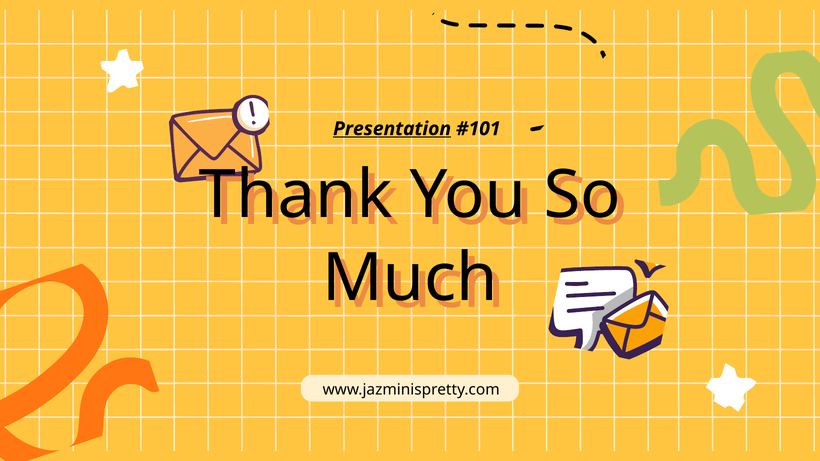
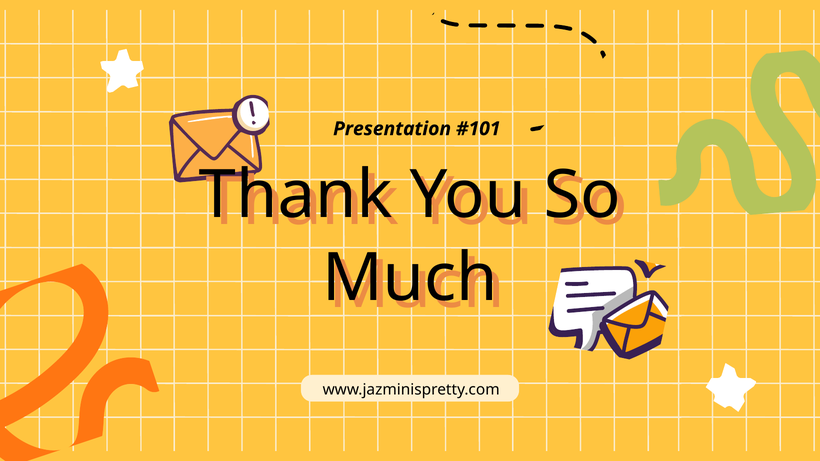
Presentation underline: present -> none (392, 129)
